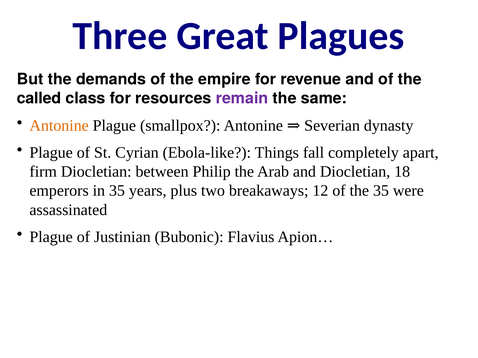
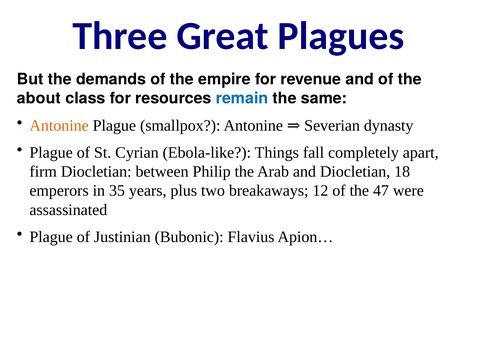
called: called -> about (39, 99)
remain colour: purple -> blue (242, 99)
the 35: 35 -> 47 (381, 191)
